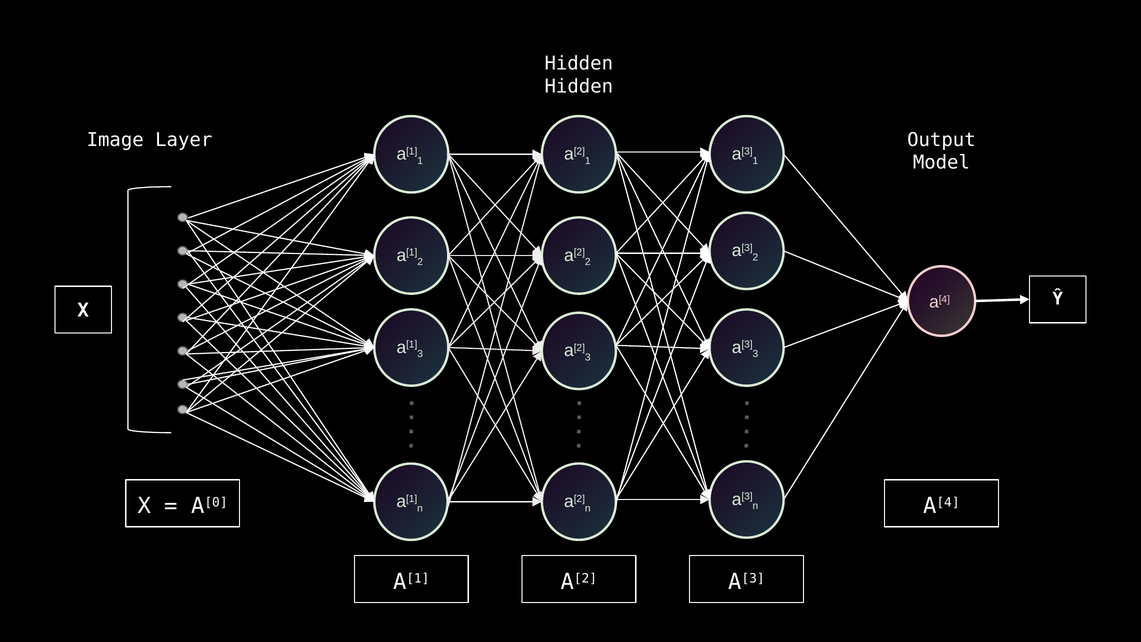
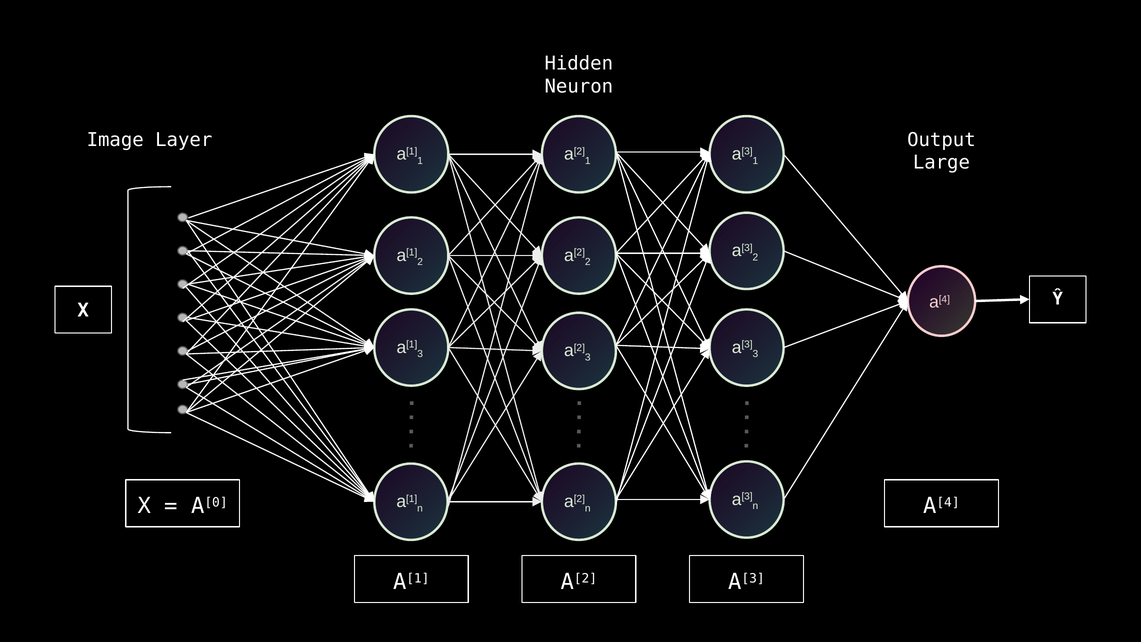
Hidden: Hidden -> Neuron (579, 86)
Model: Model -> Large (941, 163)
